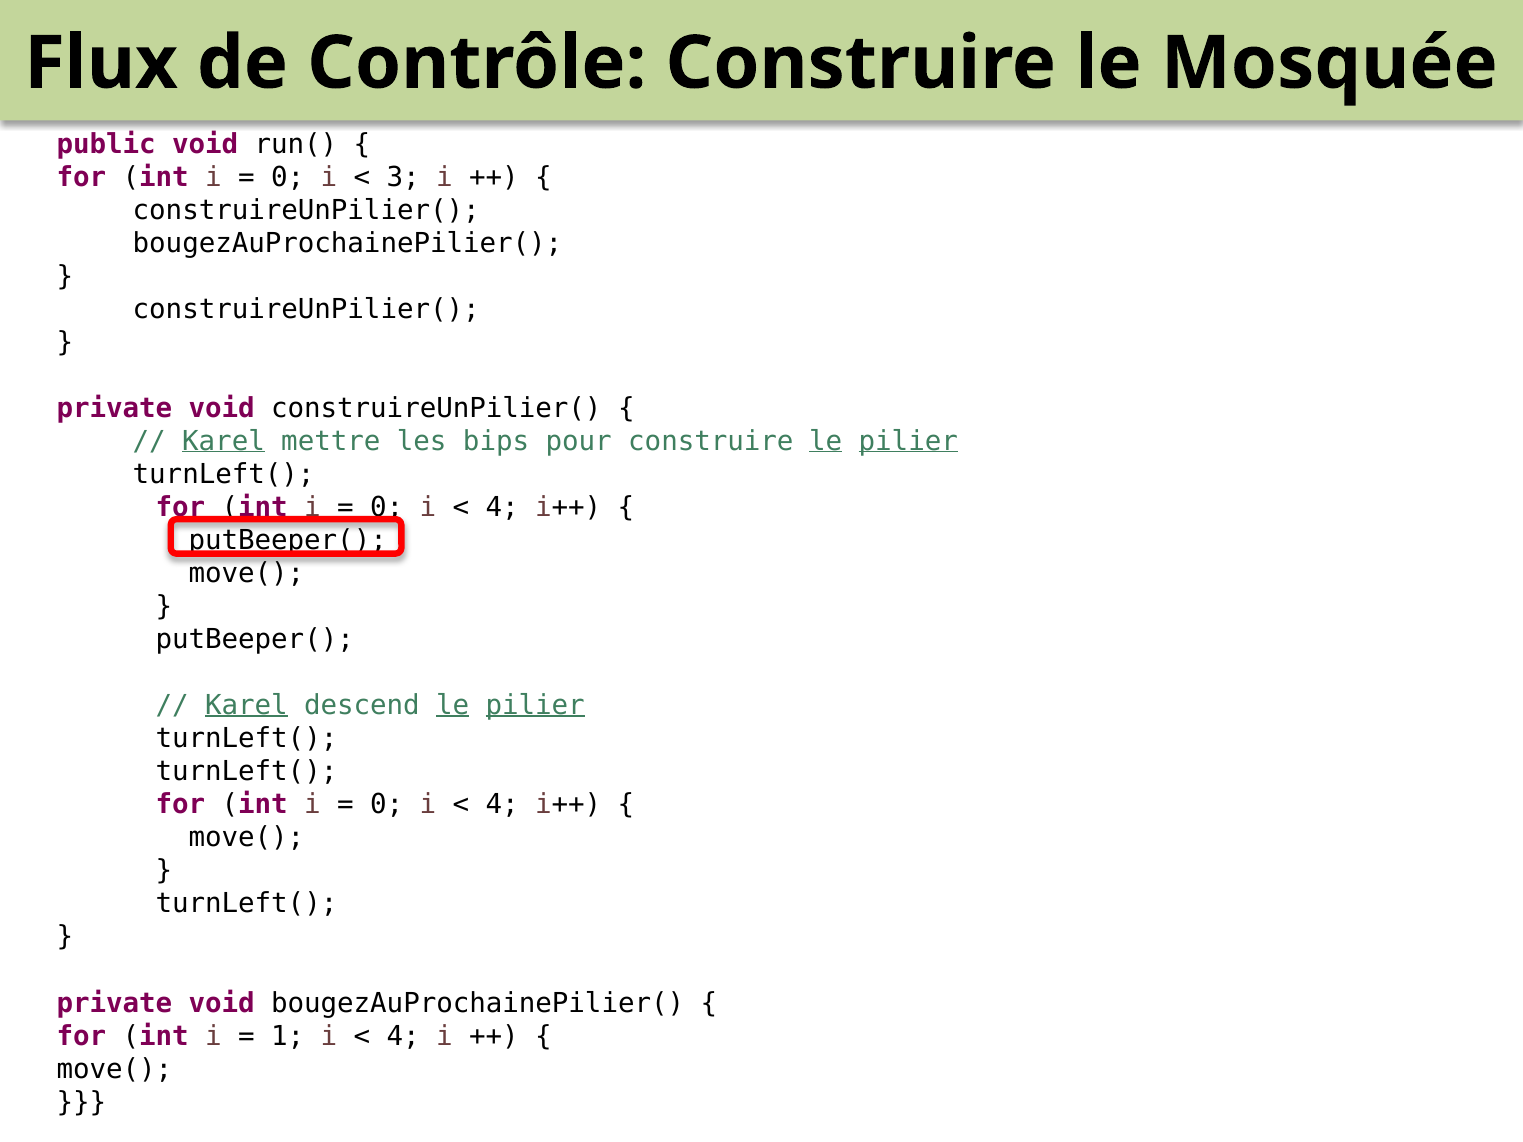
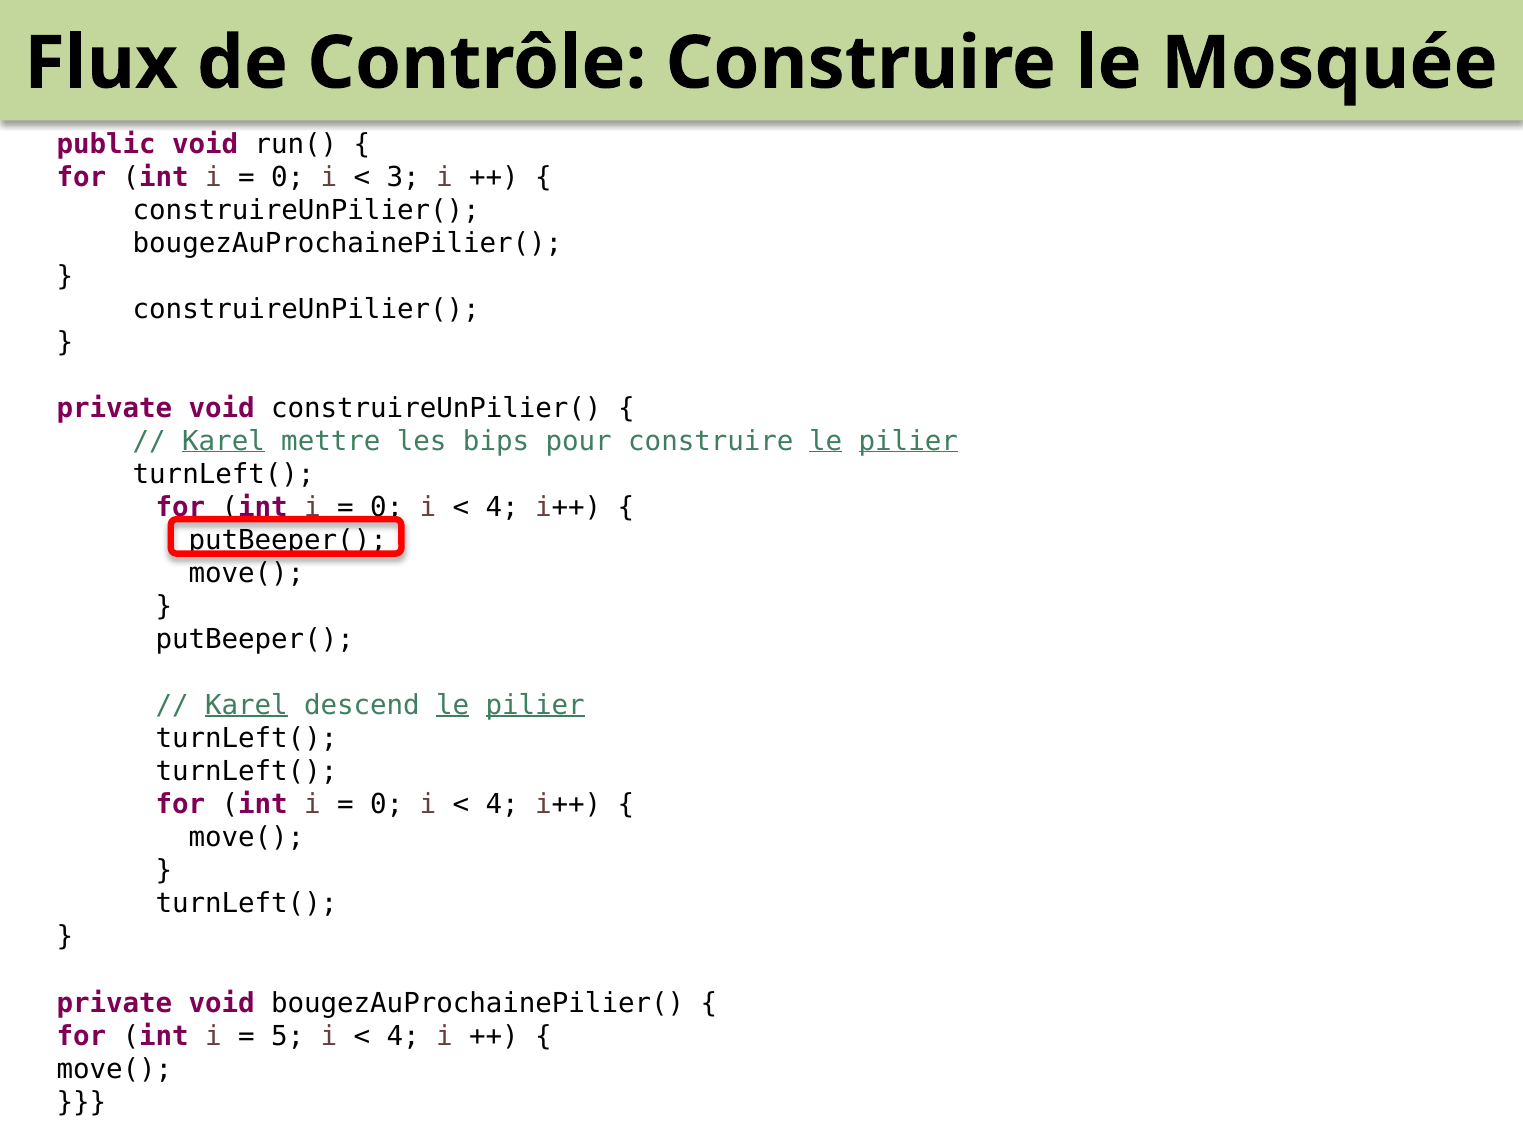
1: 1 -> 5 (288, 1036)
